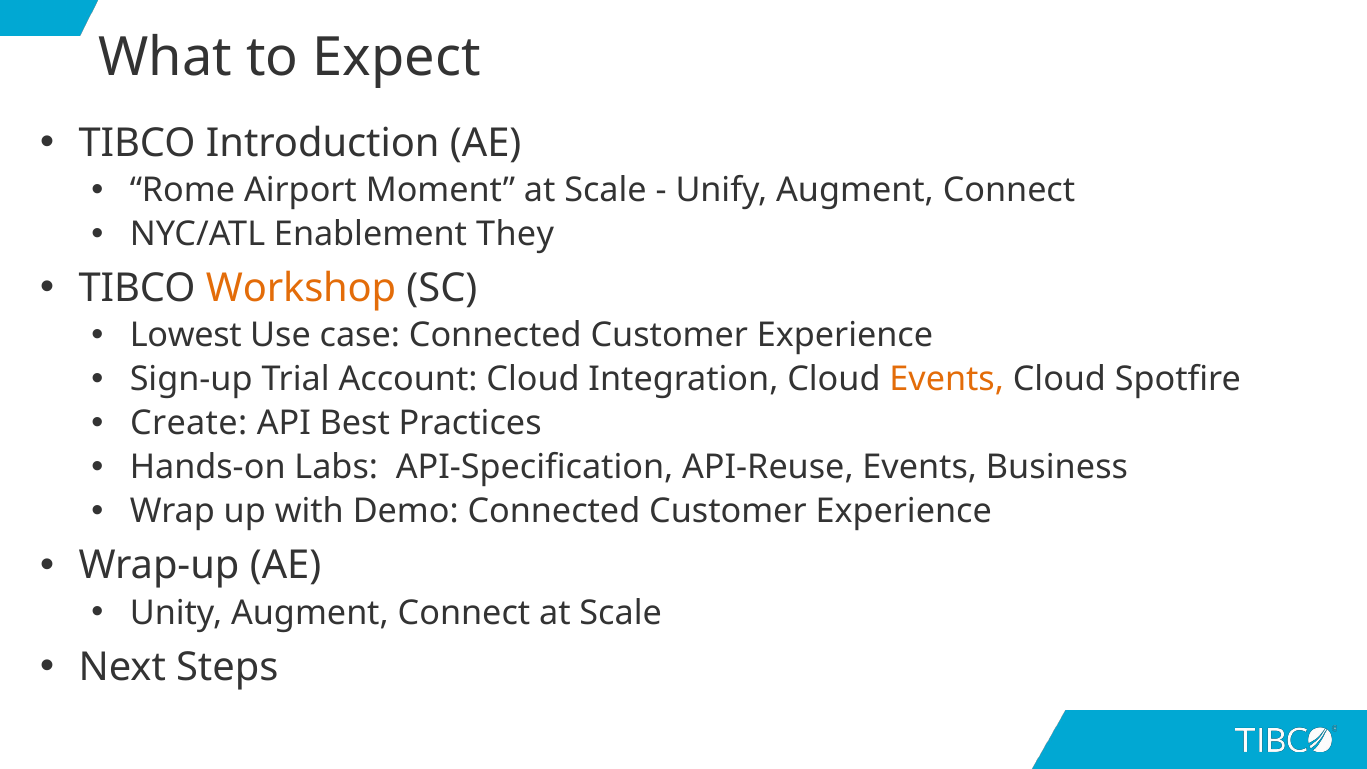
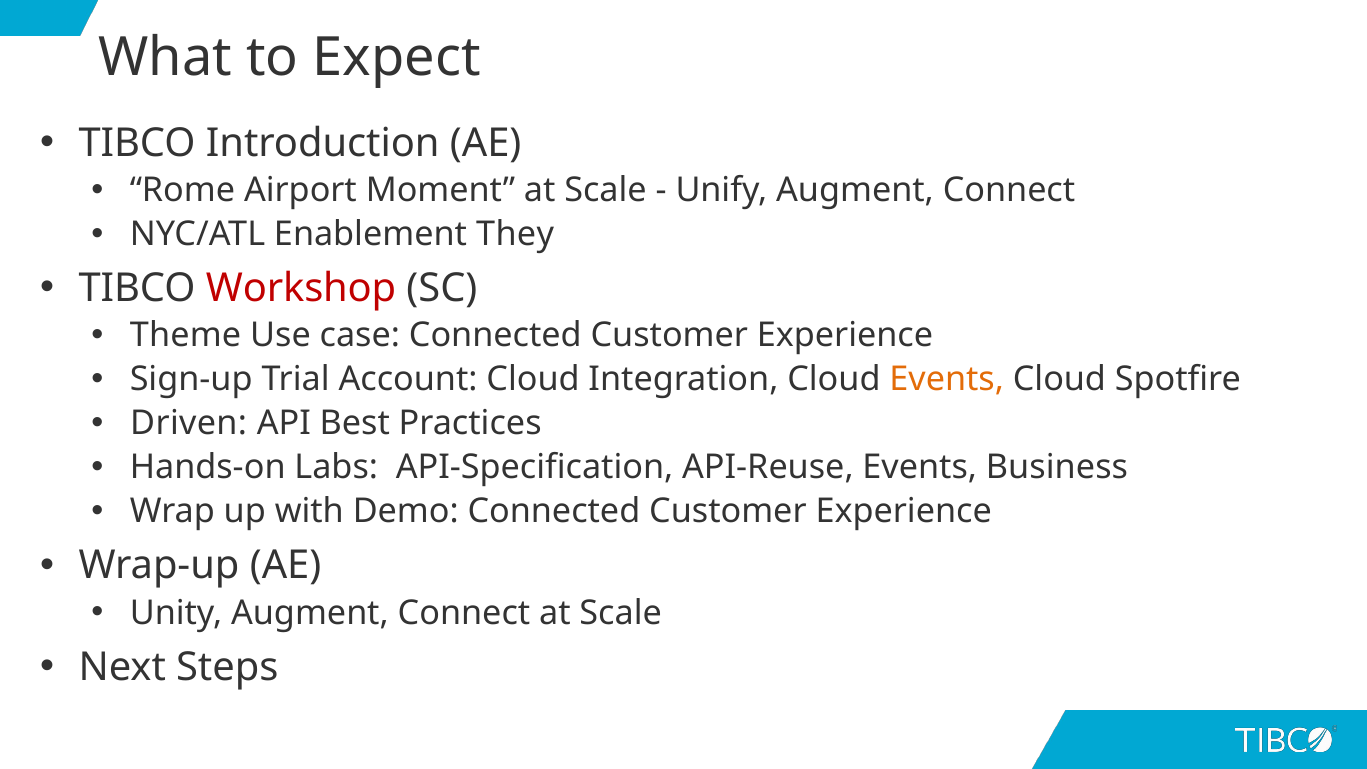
Workshop colour: orange -> red (301, 288)
Lowest: Lowest -> Theme (186, 335)
Create: Create -> Driven (189, 423)
